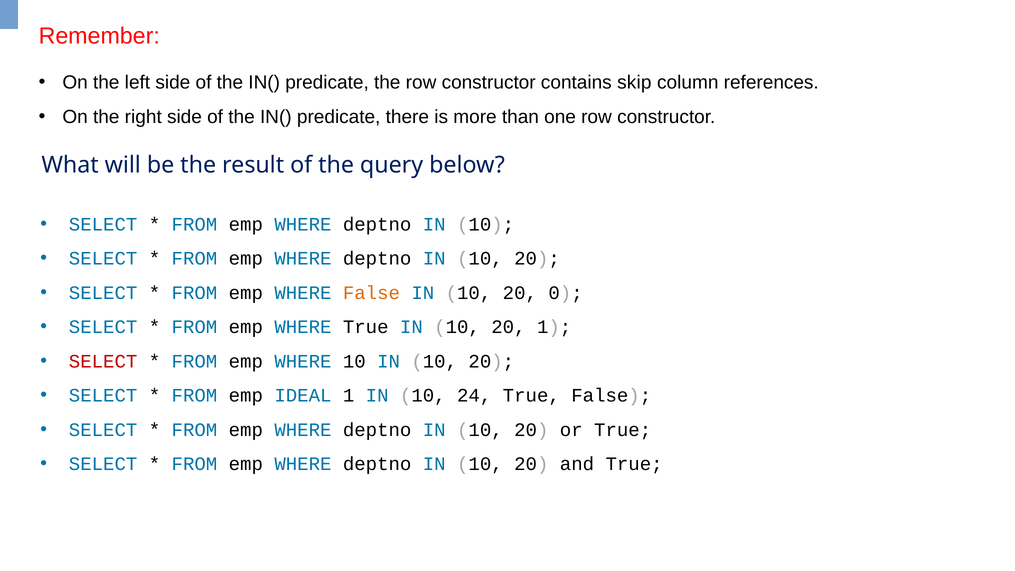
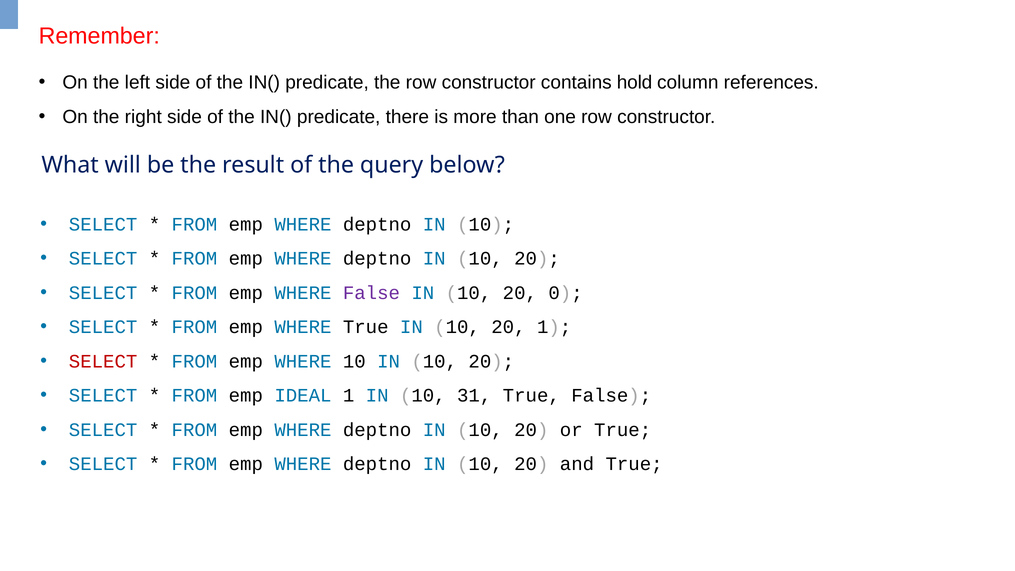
skip: skip -> hold (635, 83)
False colour: orange -> purple (371, 293)
24: 24 -> 31 (474, 396)
